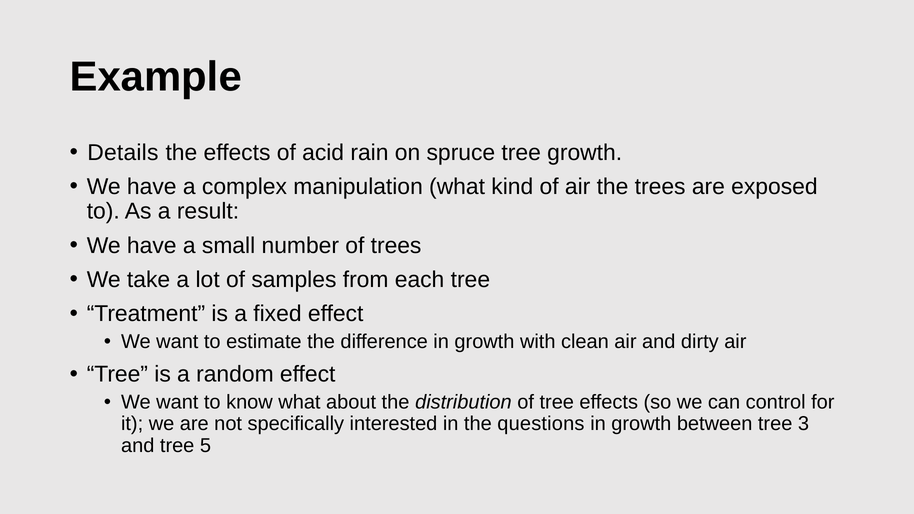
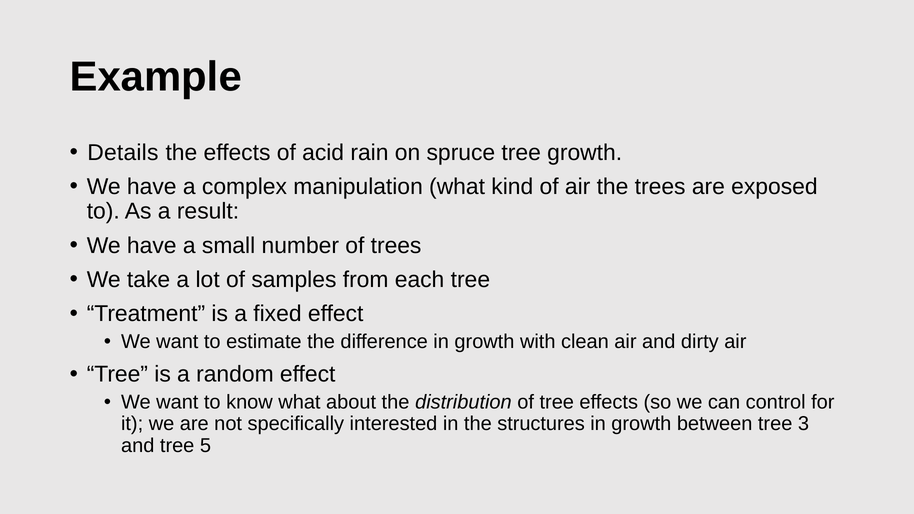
questions: questions -> structures (541, 424)
